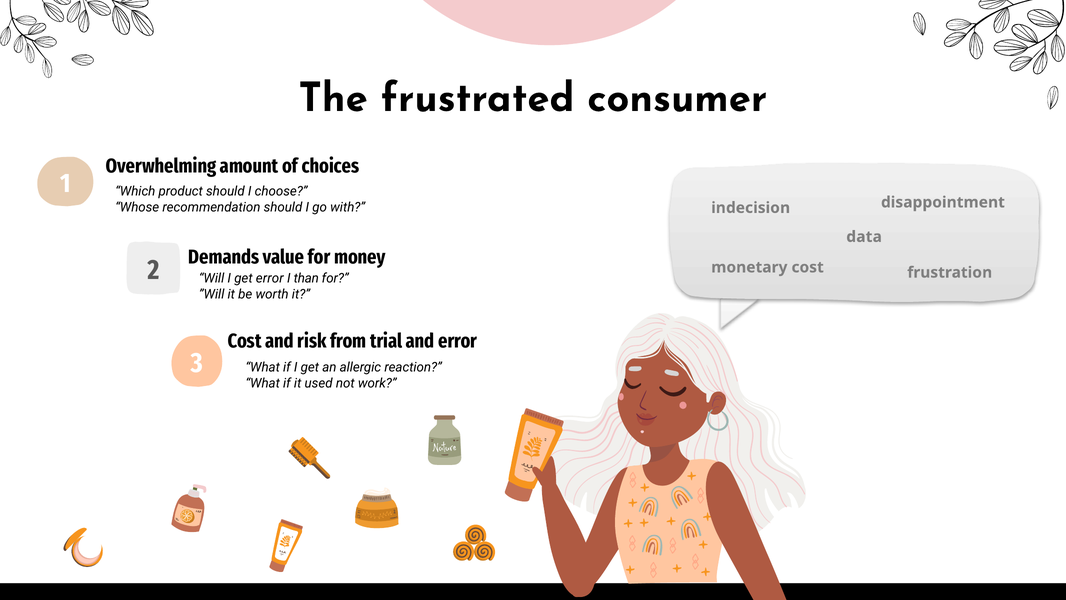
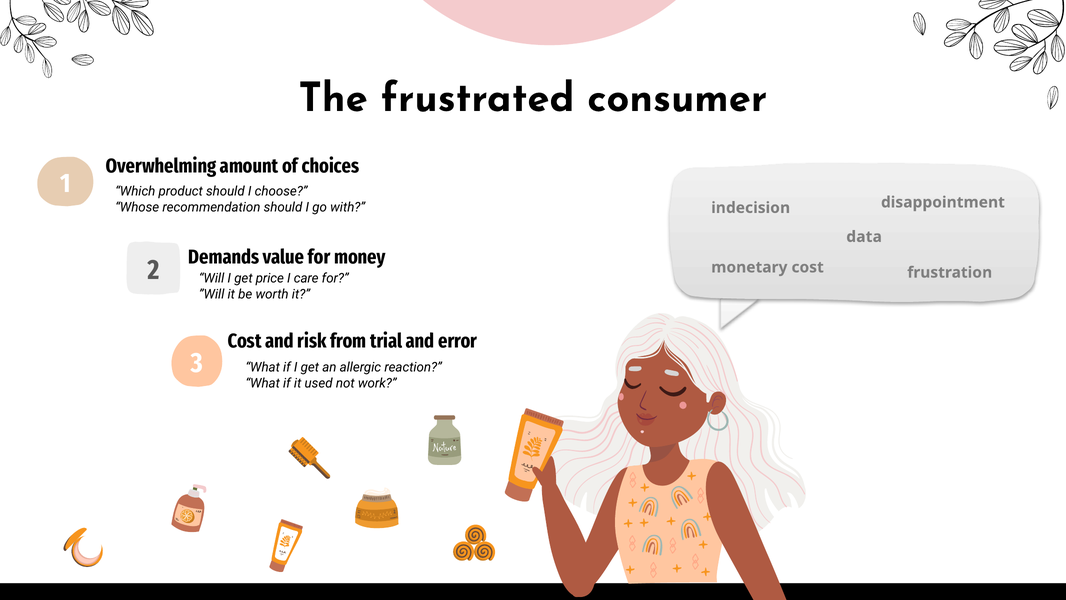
get error: error -> price (270, 278)
than: than -> care (306, 278)
